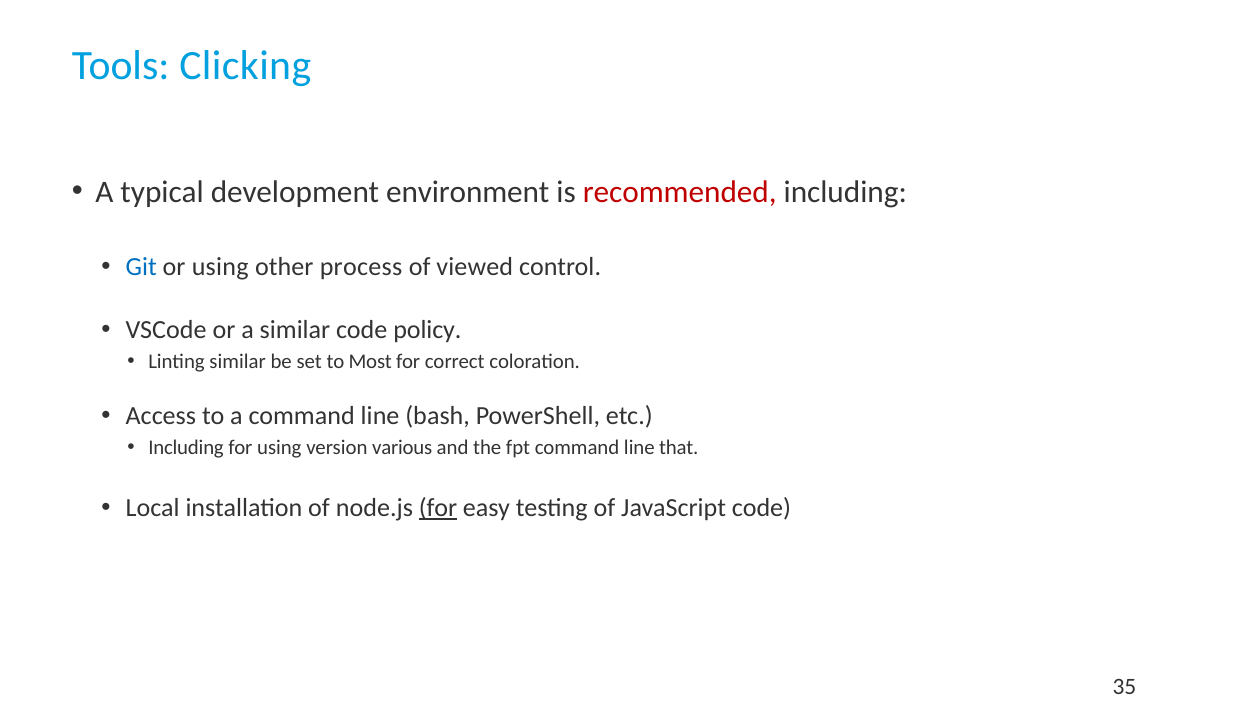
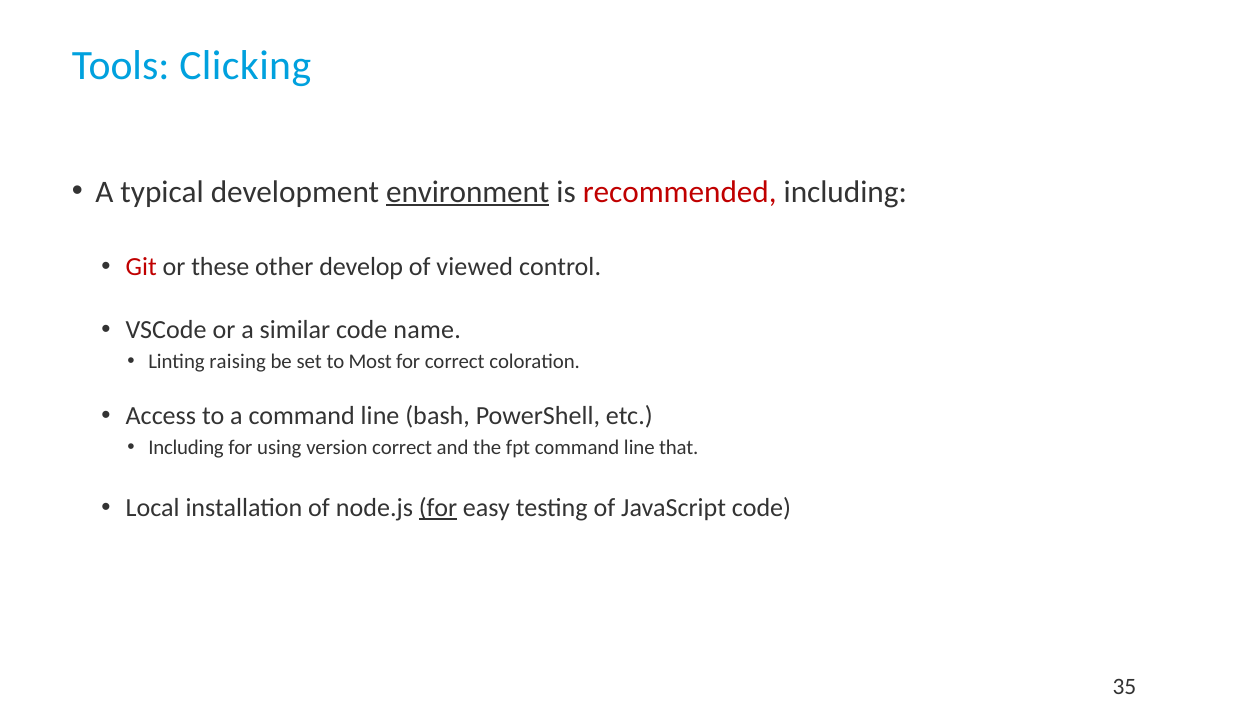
environment underline: none -> present (468, 192)
Git colour: blue -> red (141, 267)
or using: using -> these (220, 267)
process: process -> develop (361, 267)
policy: policy -> name (427, 330)
Linting similar: similar -> raising (238, 361)
version various: various -> correct (402, 448)
